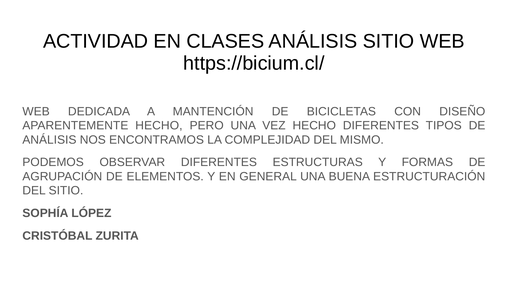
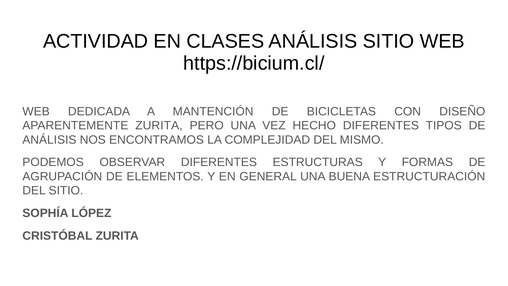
APARENTEMENTE HECHO: HECHO -> ZURITA (159, 126)
